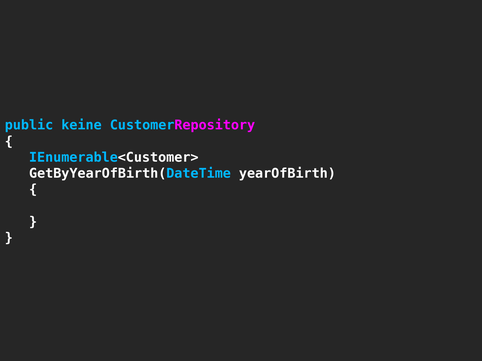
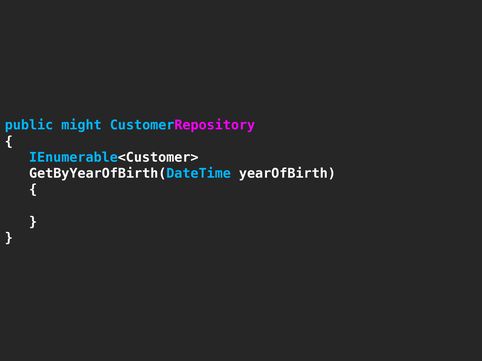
keine: keine -> might (82, 125)
